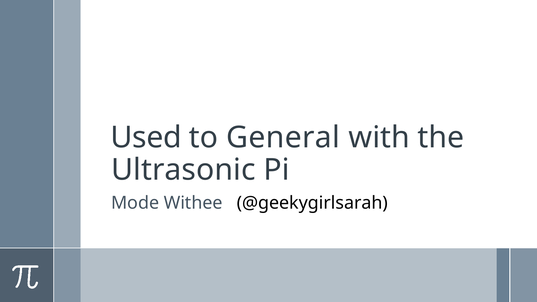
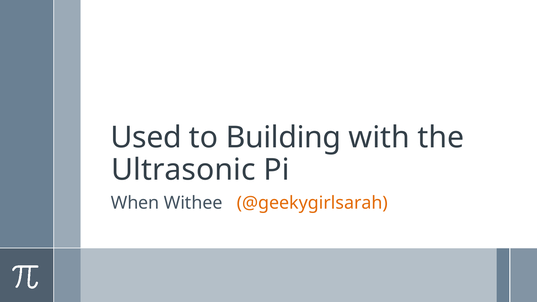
General: General -> Building (283, 137)
Mode: Mode -> When (135, 203)
@geekygirlsarah colour: black -> orange (312, 203)
